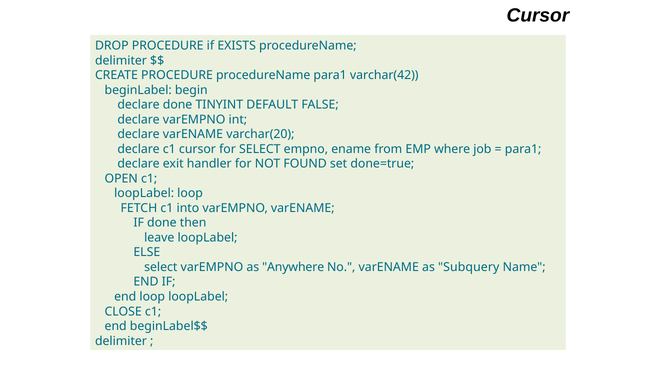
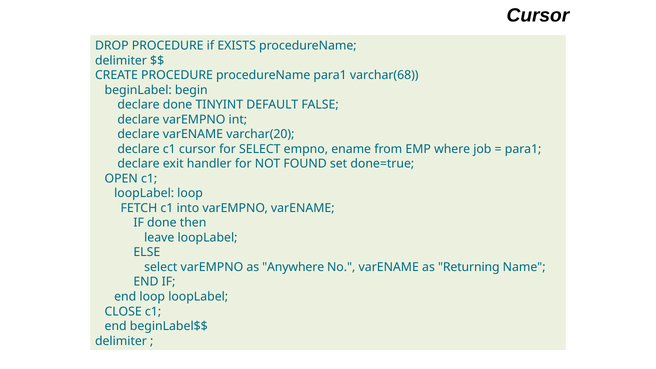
varchar(42: varchar(42 -> varchar(68 (384, 75)
Subquery: Subquery -> Returning (469, 267)
